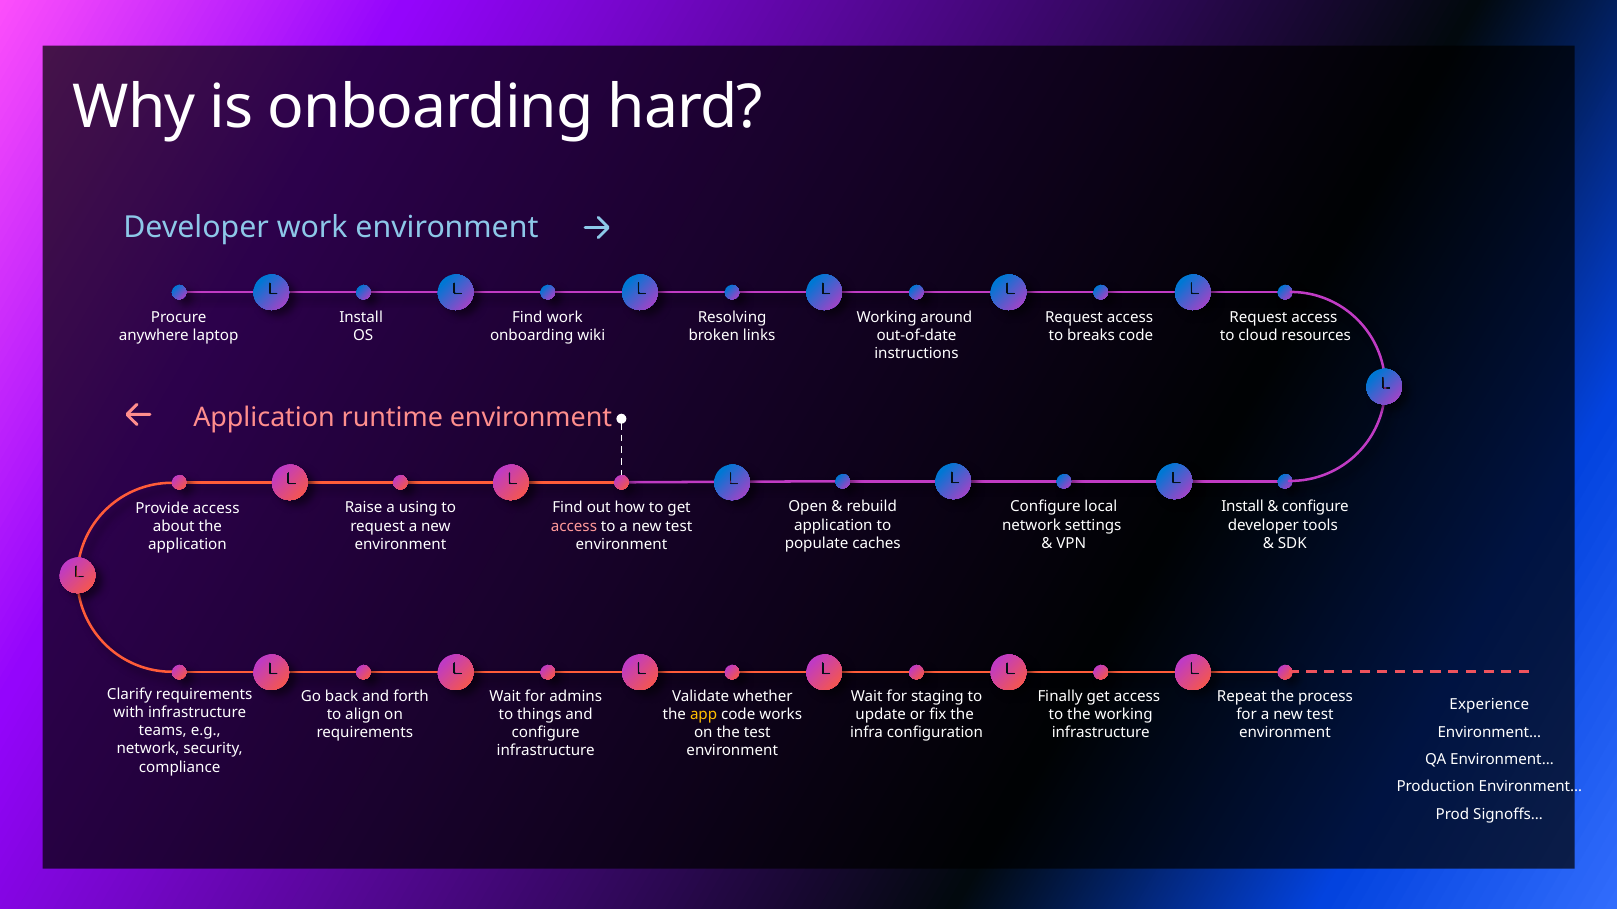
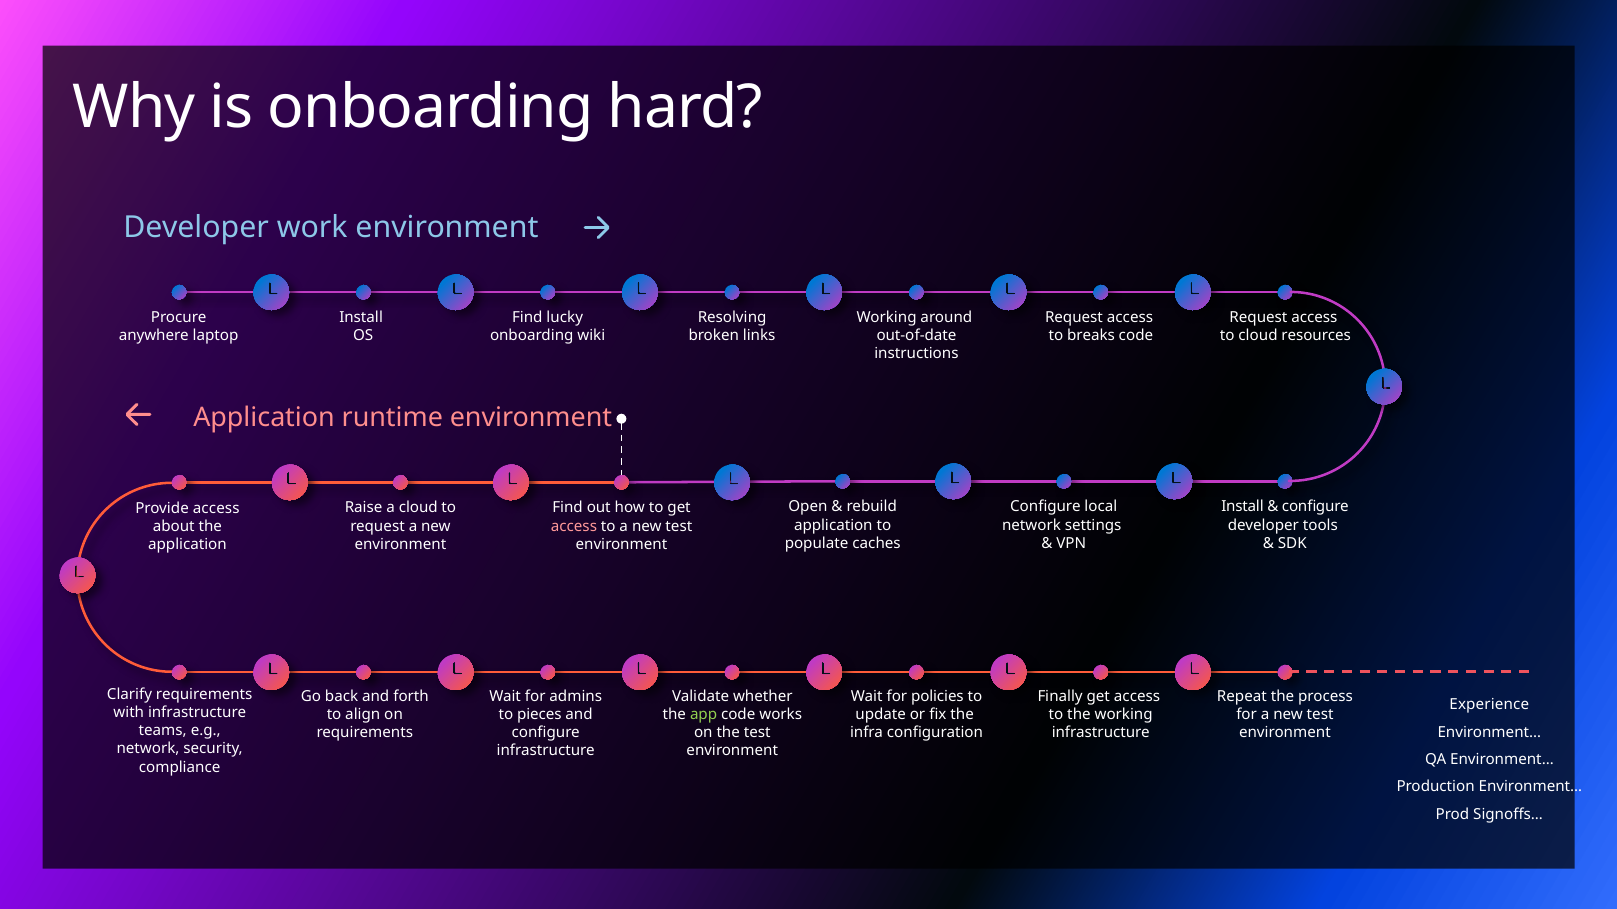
Find work: work -> lucky (565, 317)
a using: using -> cloud (418, 508)
staging: staging -> policies (937, 696)
things: things -> pieces (539, 715)
app colour: yellow -> light green (704, 715)
